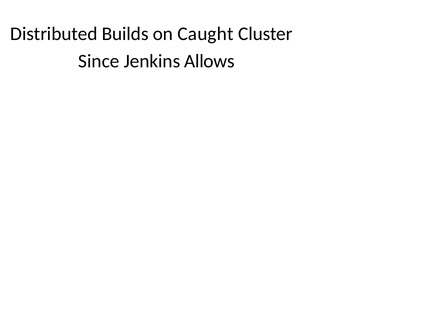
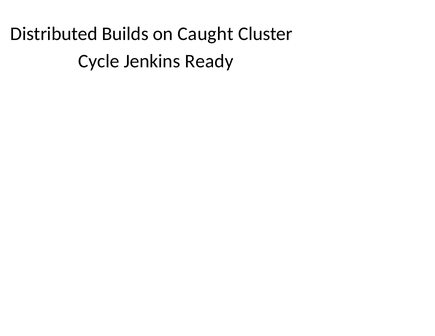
Since: Since -> Cycle (99, 61)
Allows: Allows -> Ready (209, 61)
